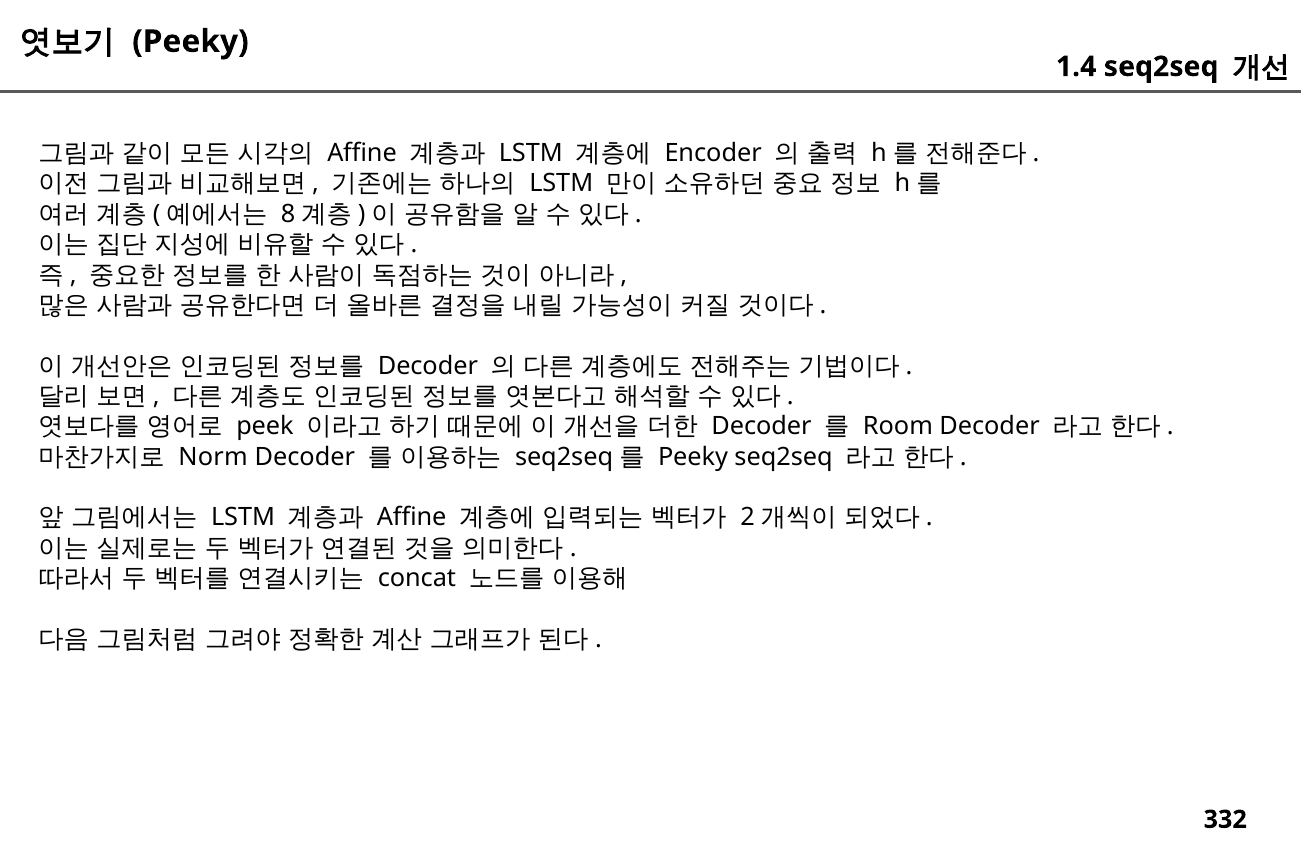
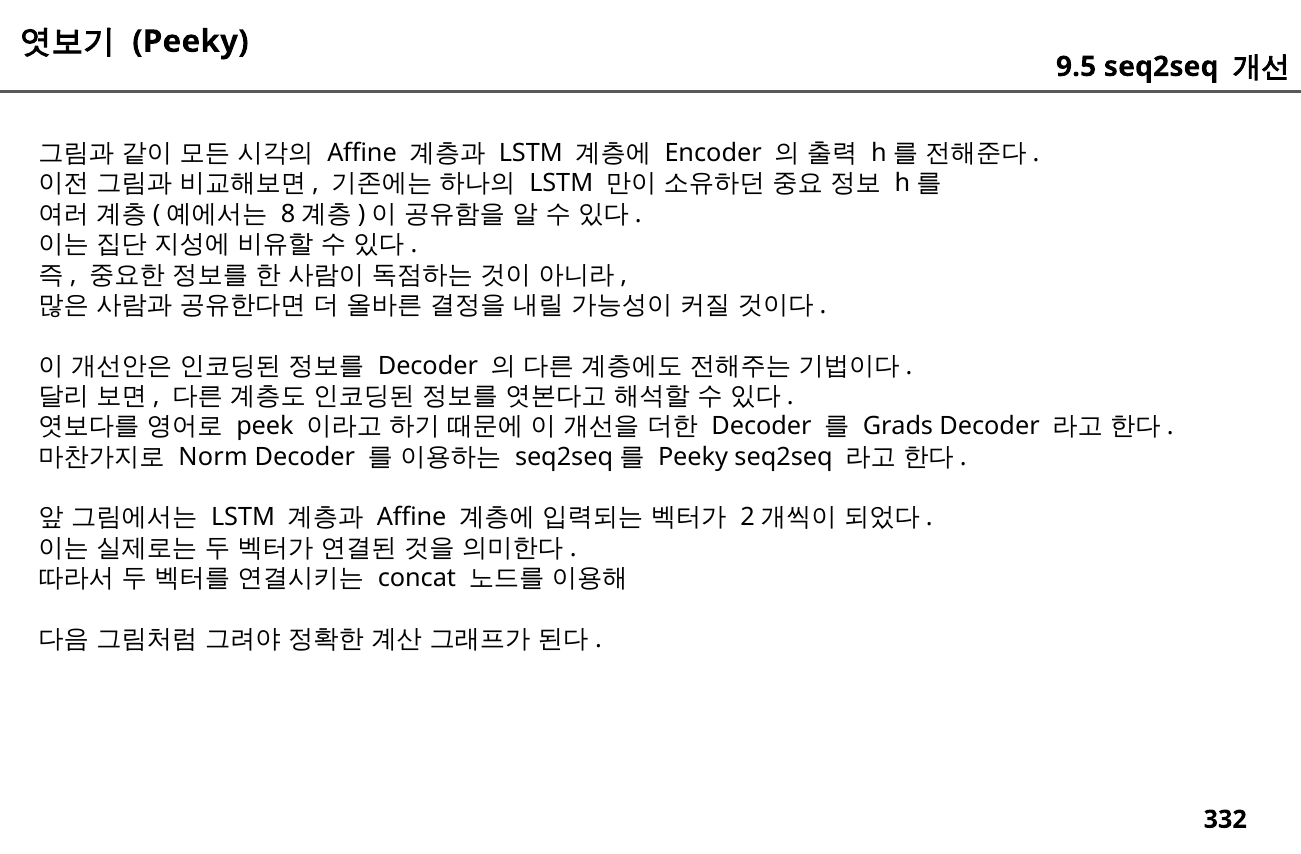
1.4: 1.4 -> 9.5 (1076, 67)
Room: Room -> Grads (898, 427)
